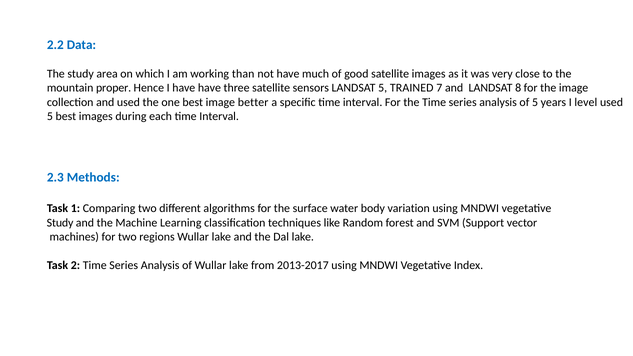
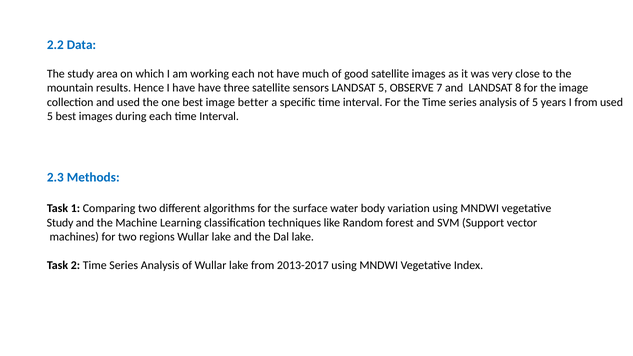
working than: than -> each (243, 74)
proper: proper -> results (114, 88)
TRAINED: TRAINED -> OBSERVE (412, 88)
I level: level -> from (586, 102)
